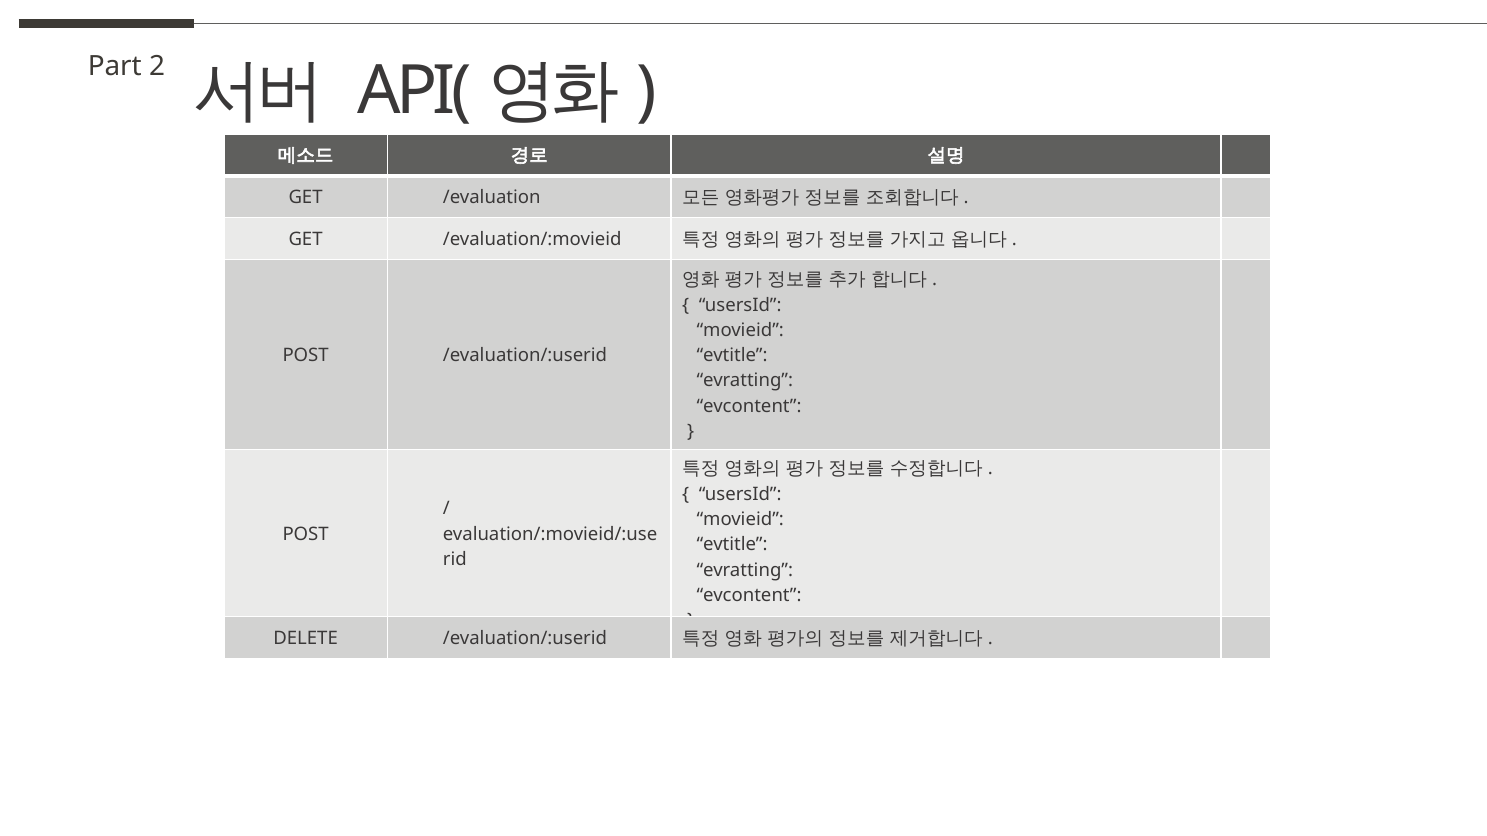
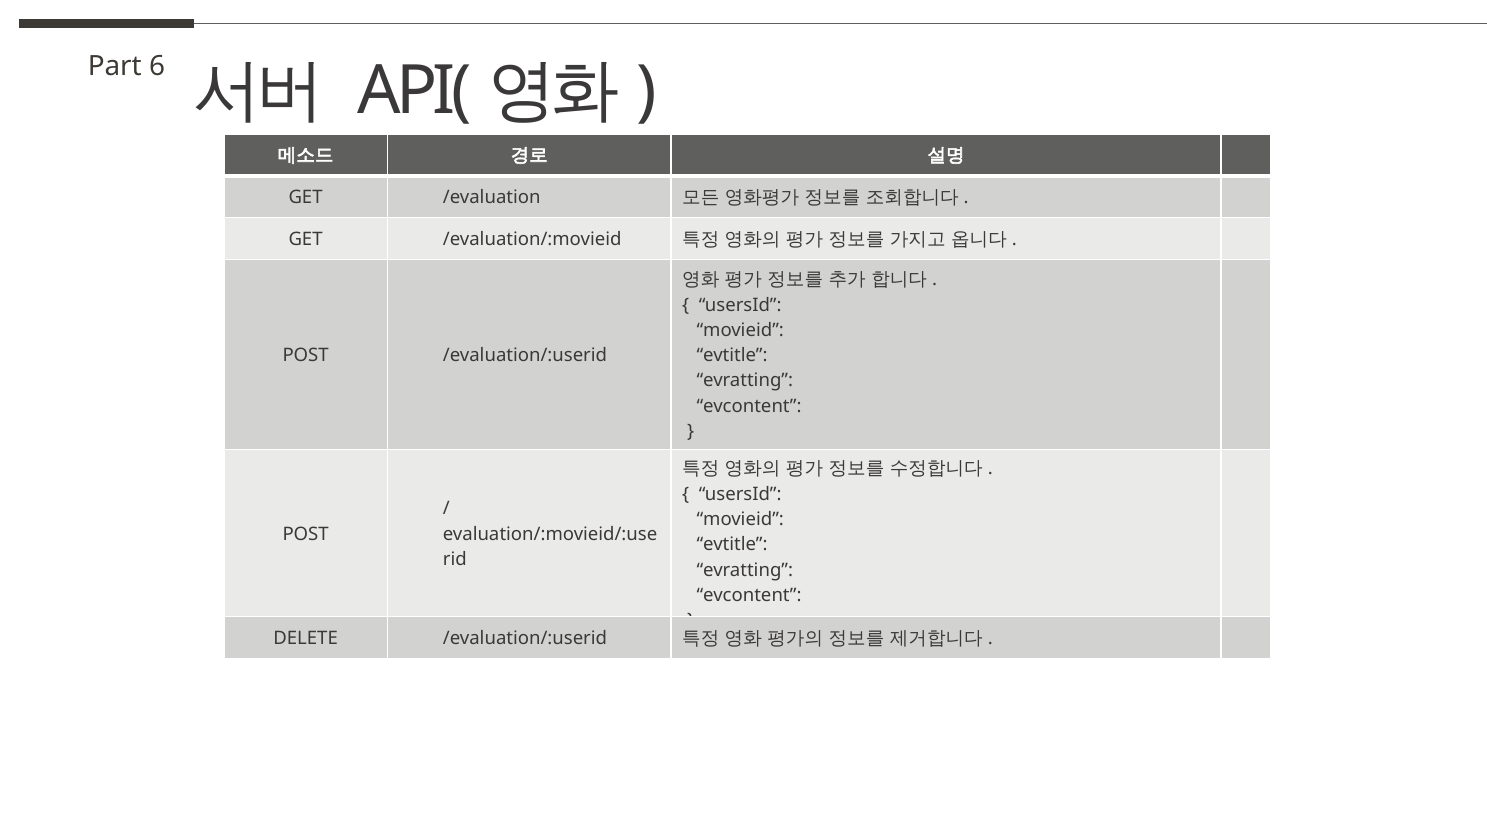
2: 2 -> 6 (157, 66)
